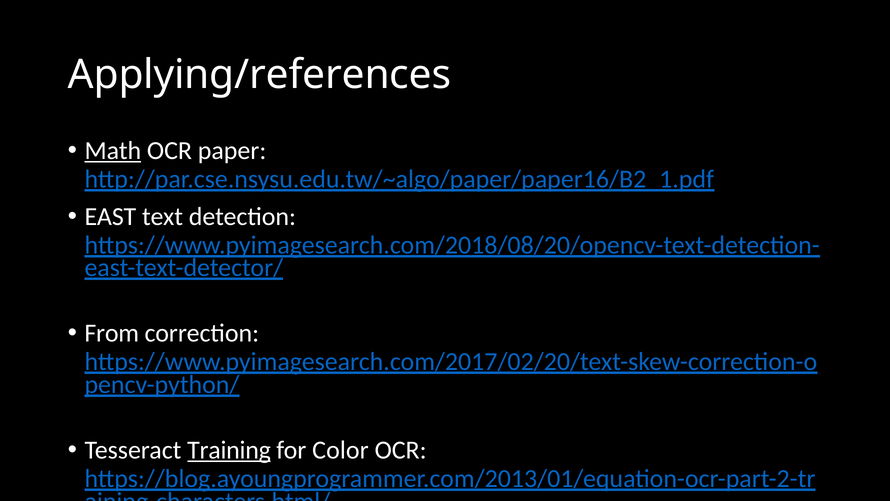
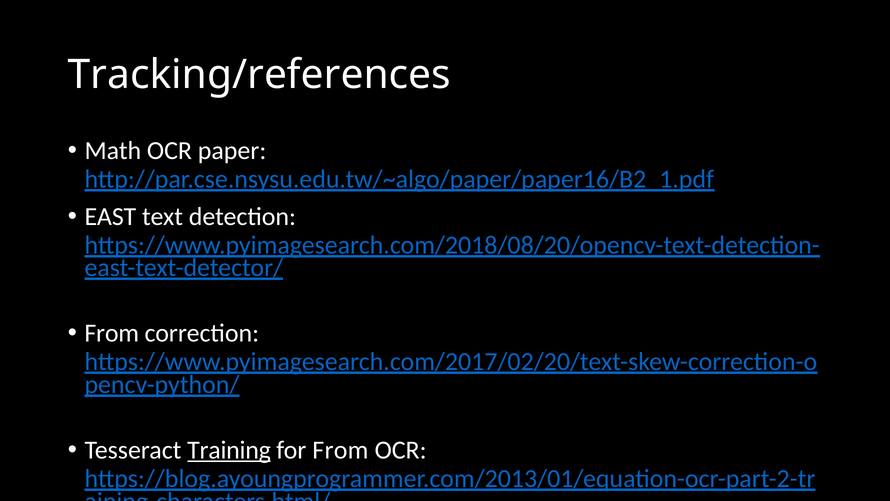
Applying/references: Applying/references -> Tracking/references (259, 75)
Math underline: present -> none (113, 150)
for Color: Color -> From (340, 450)
